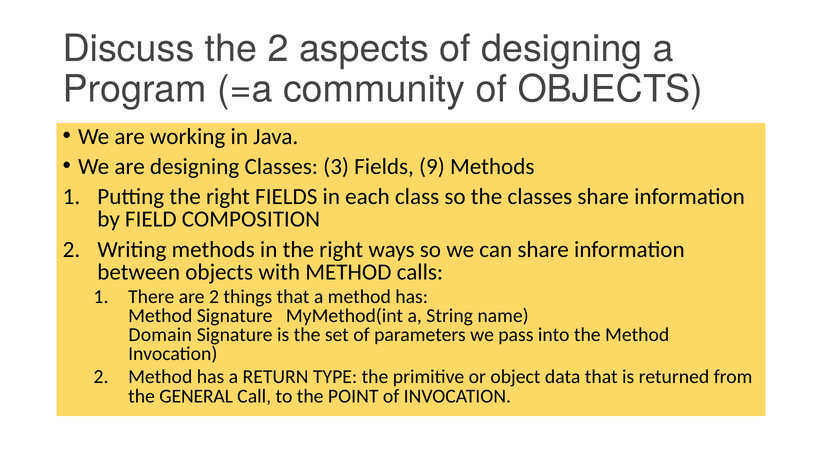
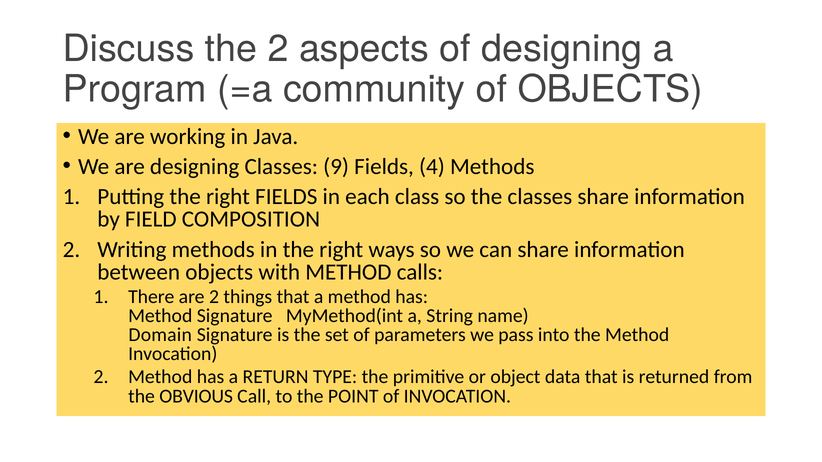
3: 3 -> 9 (336, 167)
9: 9 -> 4 (432, 167)
GENERAL: GENERAL -> OBVIOUS (196, 396)
